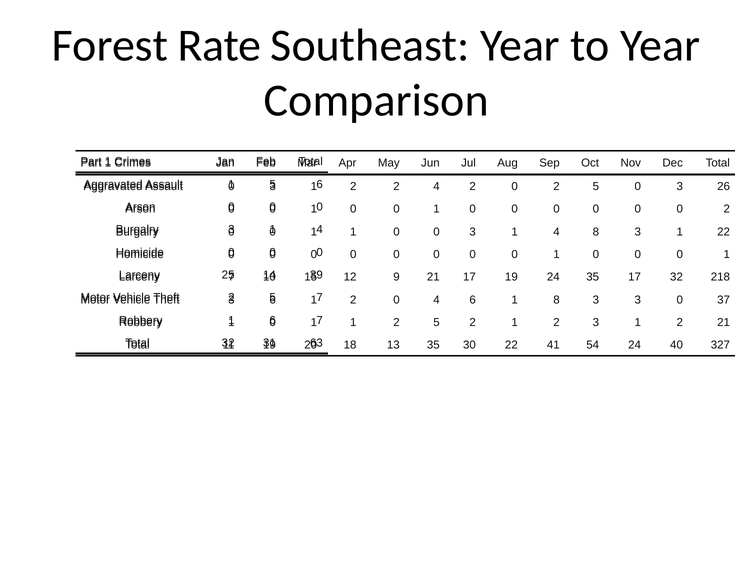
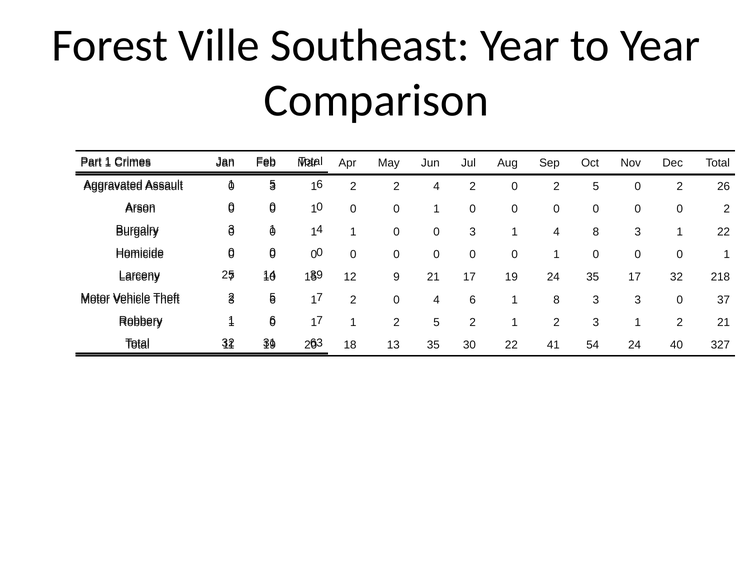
Rate: Rate -> Ville (219, 45)
5 0 3: 3 -> 2 (680, 186)
